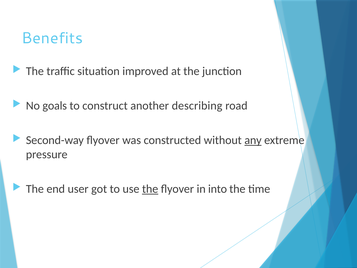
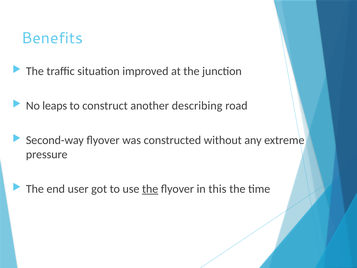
goals: goals -> leaps (55, 106)
any underline: present -> none (253, 140)
into: into -> this (217, 189)
